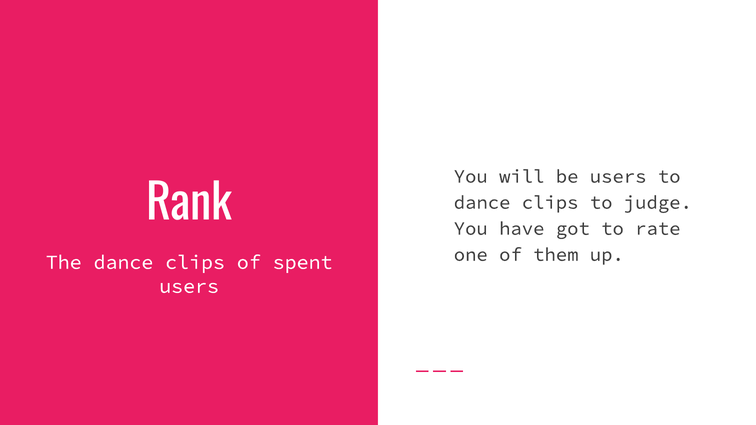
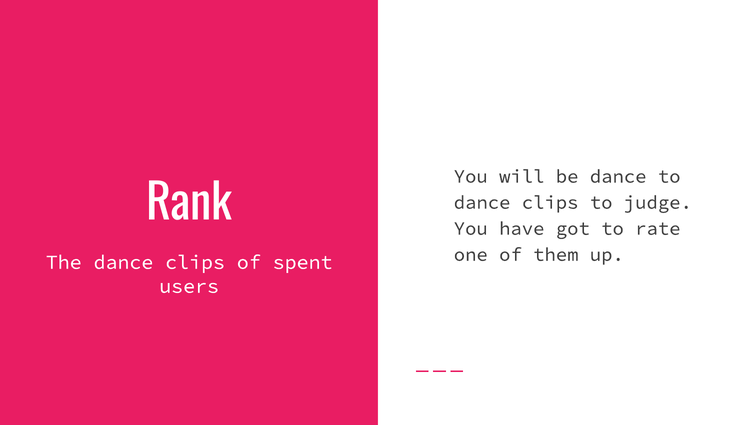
be users: users -> dance (618, 177)
